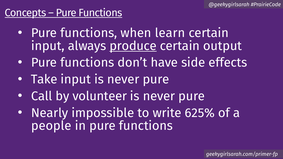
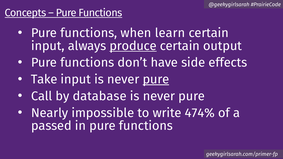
pure underline: none -> present (156, 79)
volunteer: volunteer -> database (100, 96)
625%: 625% -> 474% (200, 113)
people: people -> passed (51, 126)
